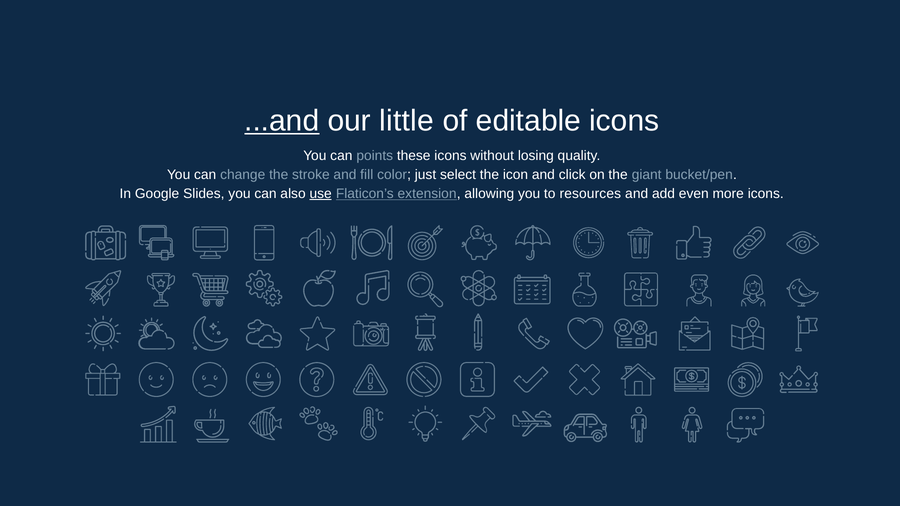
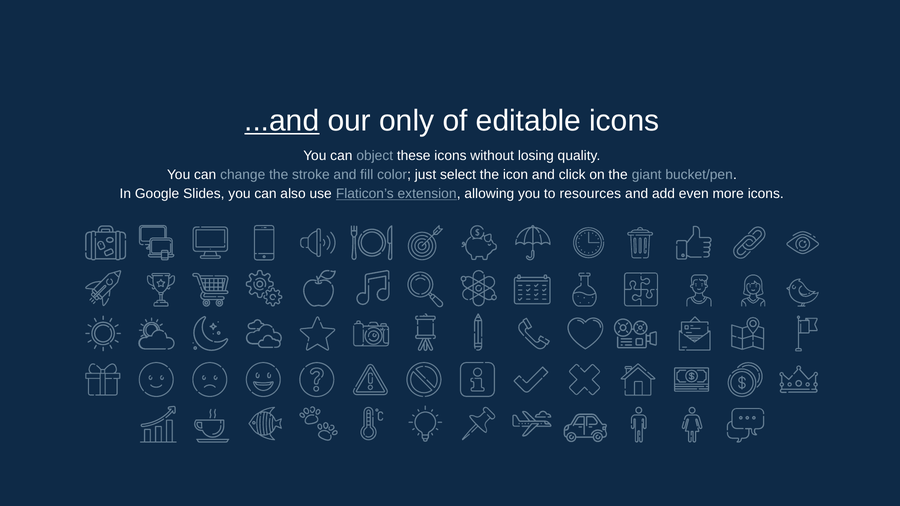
little: little -> only (407, 121)
points: points -> object (375, 156)
use underline: present -> none (321, 194)
